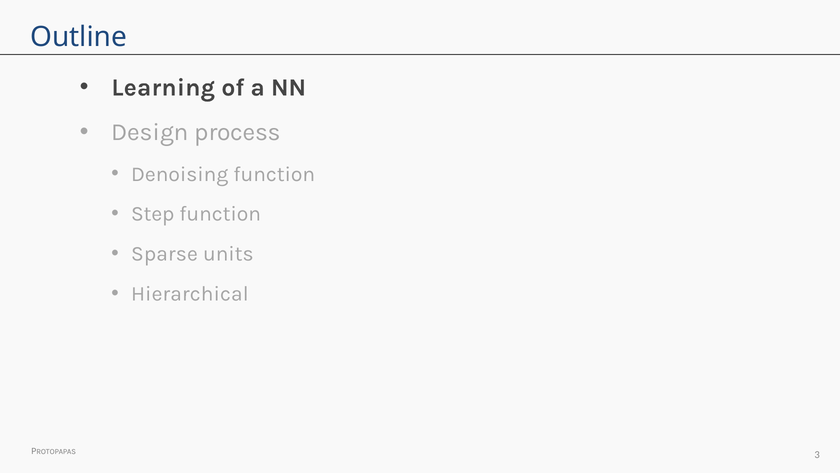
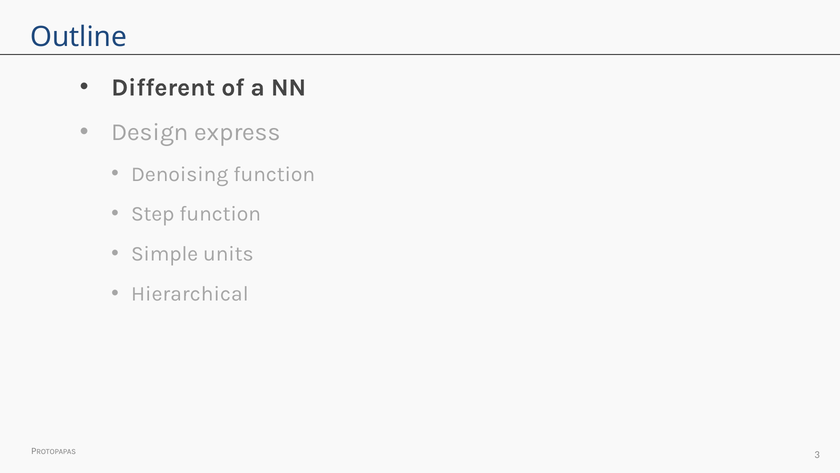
Learning: Learning -> Different (163, 87)
process: process -> express (237, 132)
Sparse: Sparse -> Simple (165, 254)
